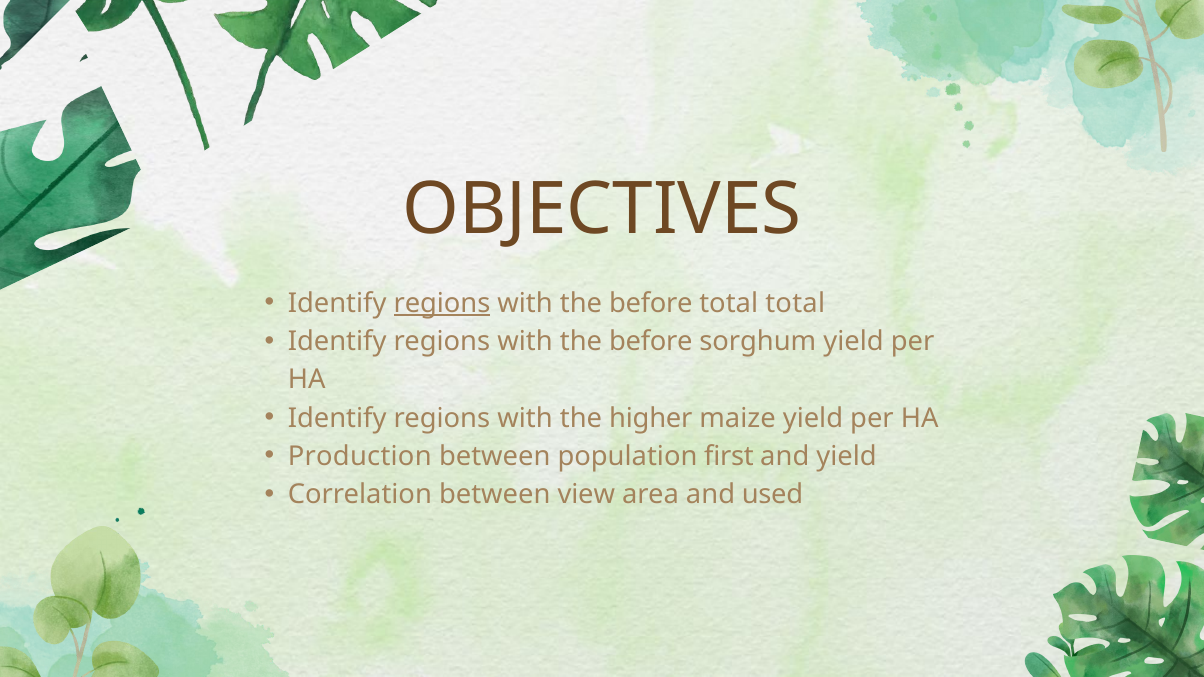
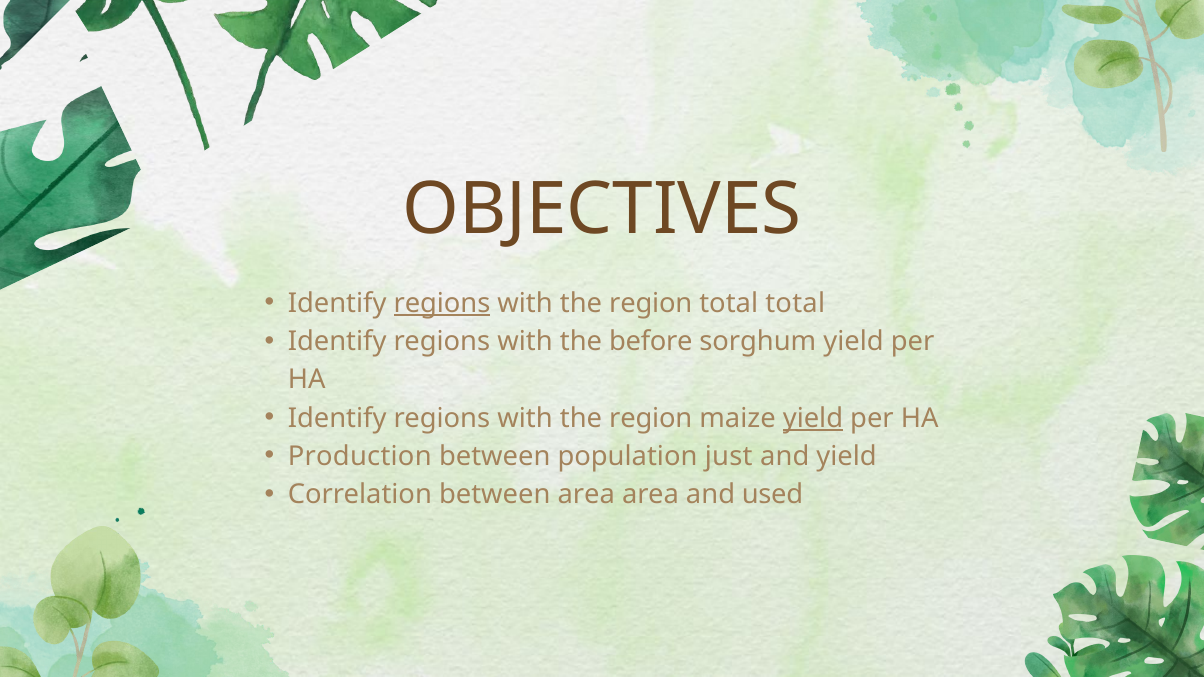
before: before -> region (651, 303)
higher: higher -> region (651, 418)
yield underline: none -> present (813, 418)
first: first -> just (729, 457)
between view: view -> area (586, 495)
